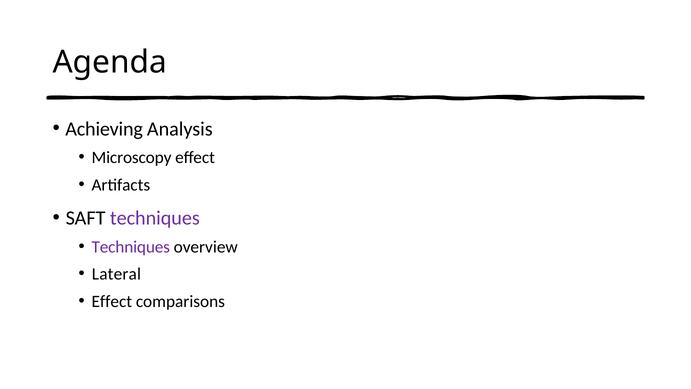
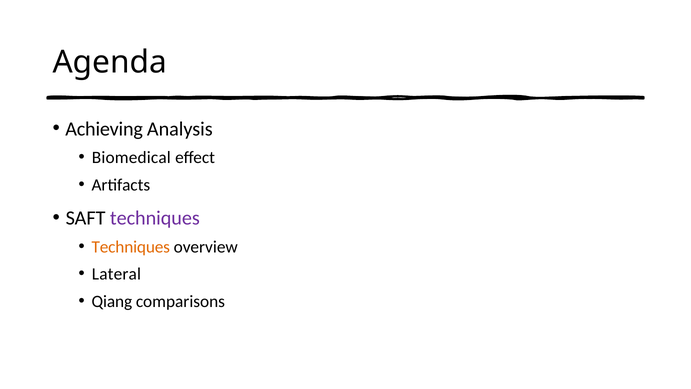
Microscopy: Microscopy -> Biomedical (131, 158)
Techniques colour: purple -> orange (131, 247)
Effect: Effect -> Qiang (112, 301)
